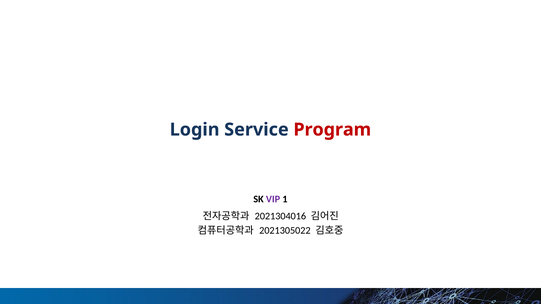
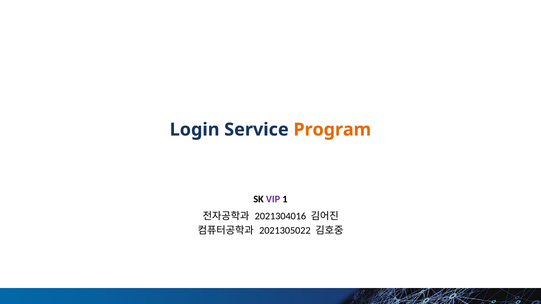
Program colour: red -> orange (332, 130)
